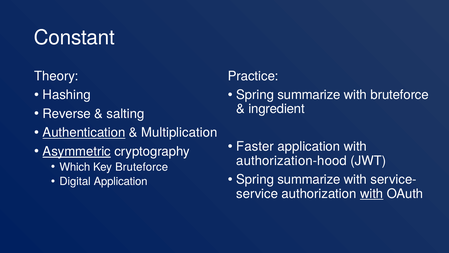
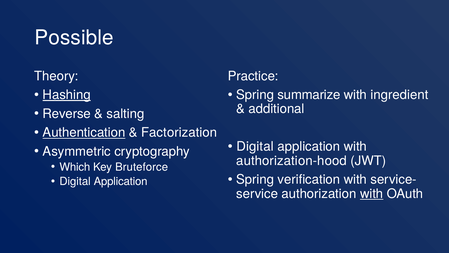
Constant: Constant -> Possible (74, 38)
with bruteforce: bruteforce -> ingredient (400, 95)
Hashing underline: none -> present (67, 95)
ingredient: ingredient -> additional (277, 109)
Multiplication: Multiplication -> Factorization (179, 132)
Faster: Faster -> Digital (255, 146)
Asymmetric underline: present -> none (77, 151)
summarize: summarize -> verification (309, 179)
